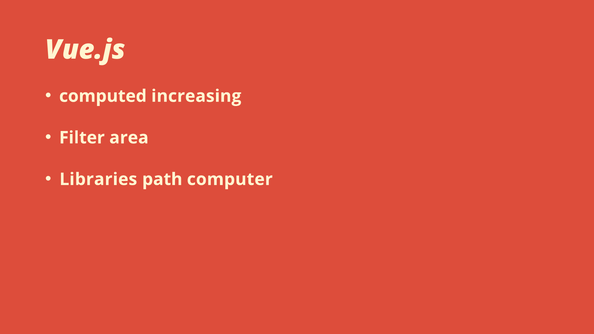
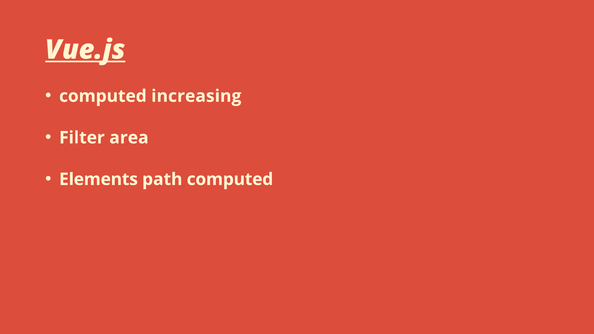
Vue.js underline: none -> present (85, 50)
Libraries: Libraries -> Elements (98, 179)
path computer: computer -> computed (230, 179)
